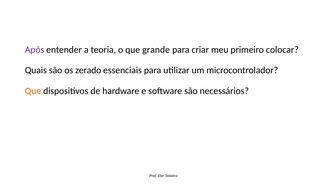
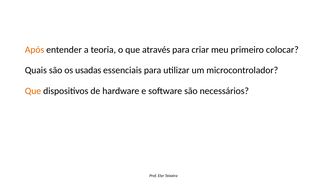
Após colour: purple -> orange (35, 50)
grande: grande -> através (156, 50)
zerado: zerado -> usadas (88, 70)
